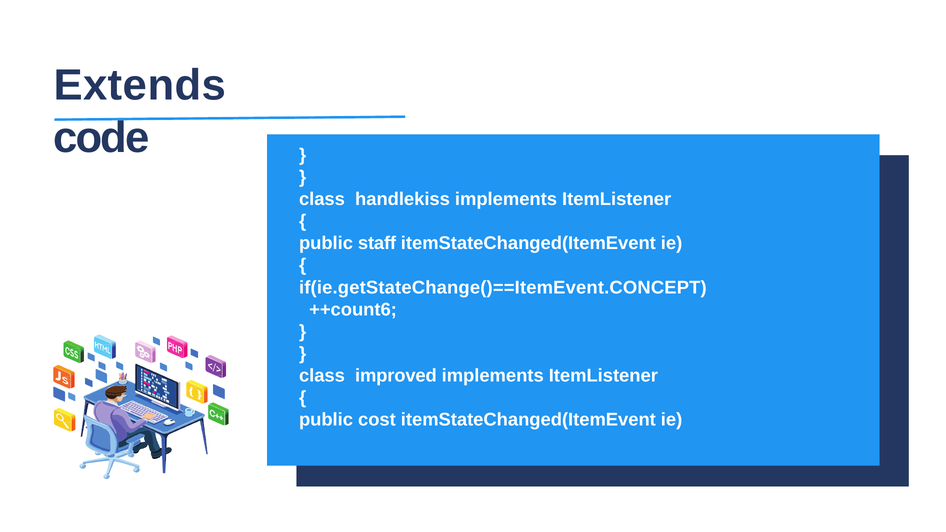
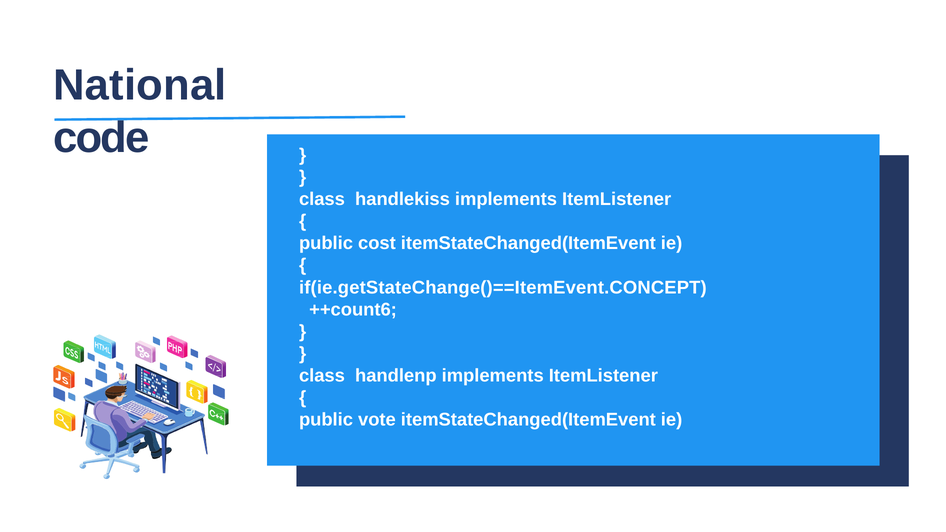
Extends: Extends -> National (140, 85)
staff: staff -> cost (377, 243)
improved: improved -> handlenp (396, 376)
cost: cost -> vote (377, 420)
